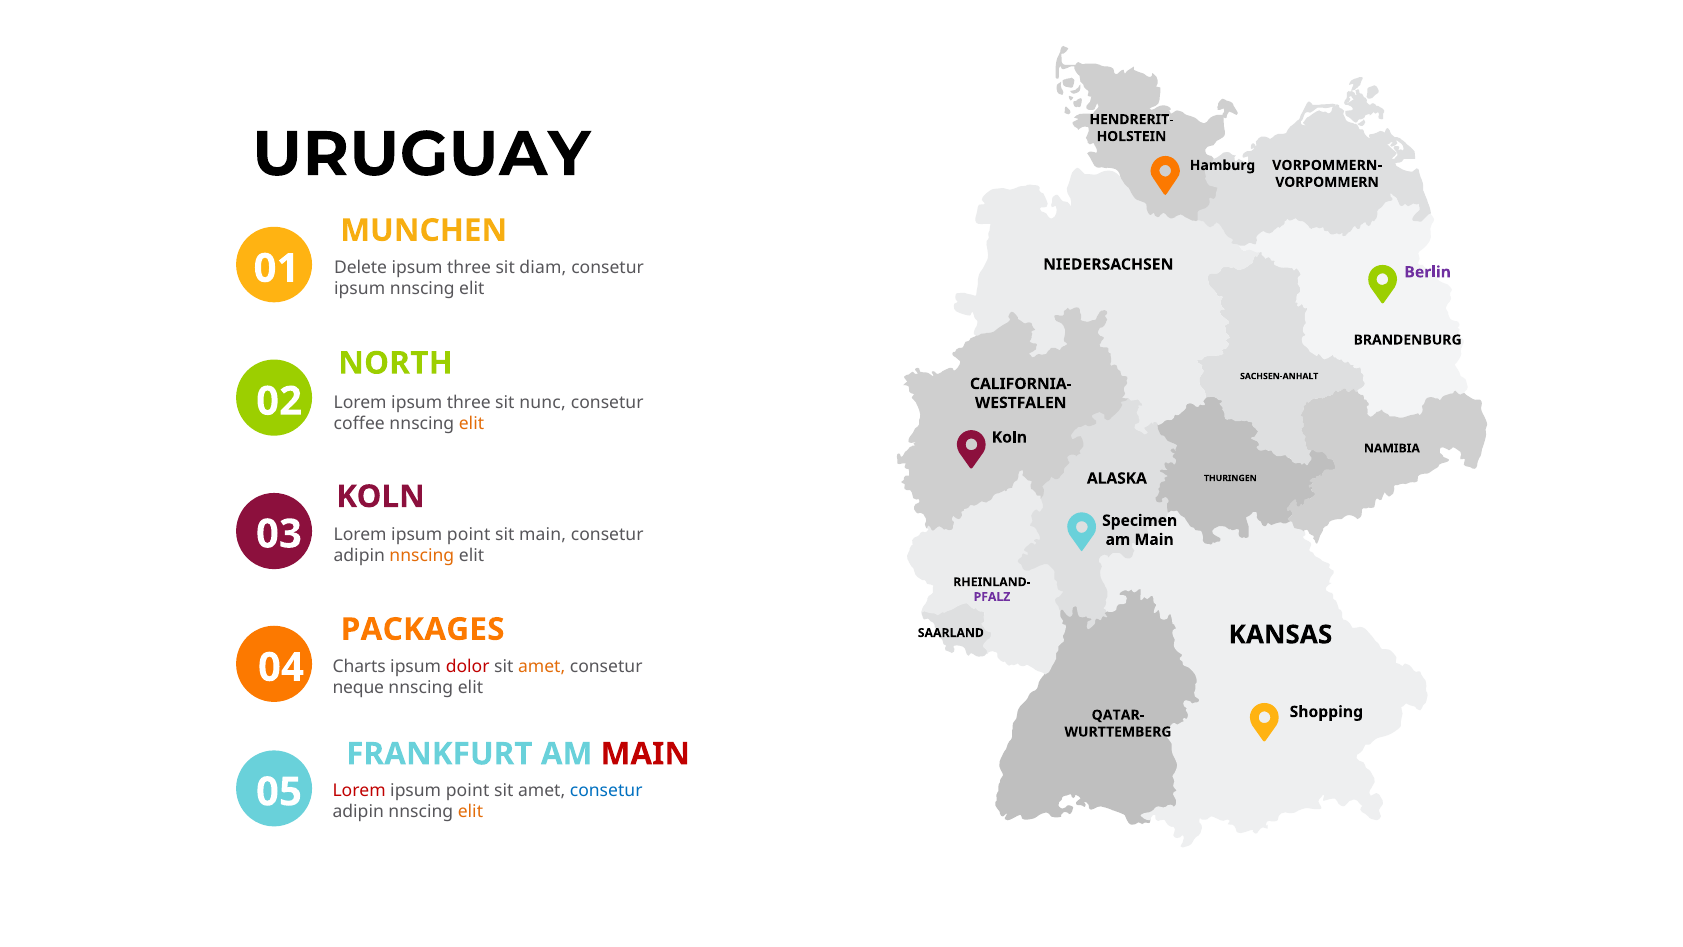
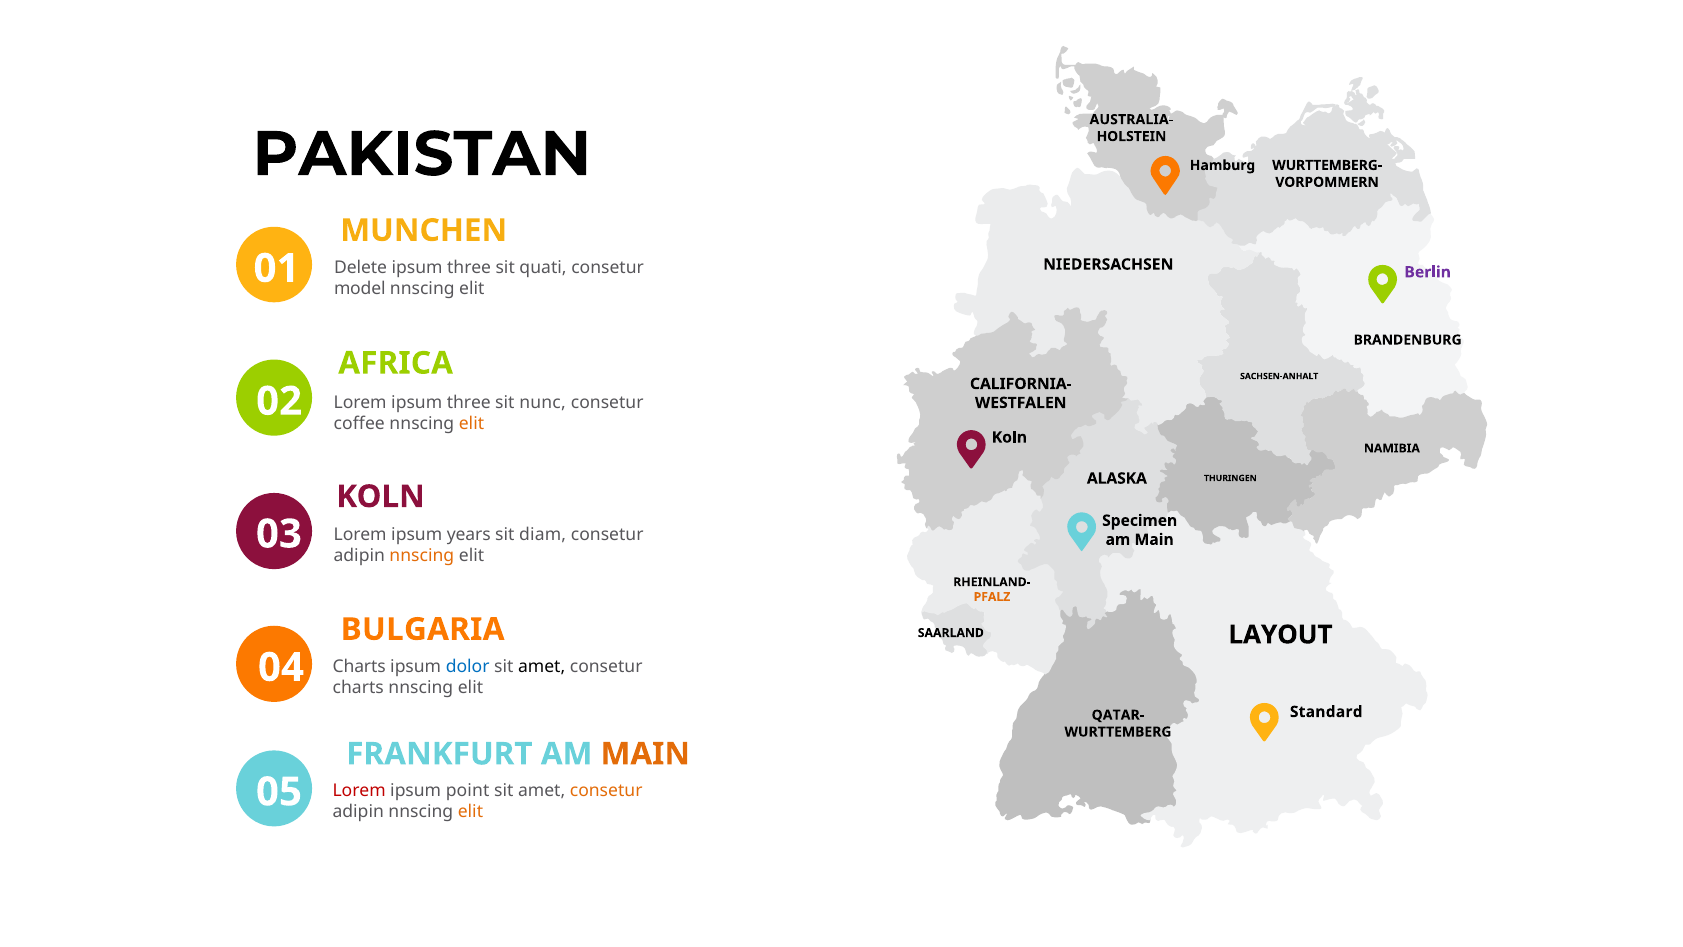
HENDRERIT-: HENDRERIT- -> AUSTRALIA- (1131, 120)
URUGUAY: URUGUAY -> PAKISTAN (422, 154)
VORPOMMERN-: VORPOMMERN- -> WURTTEMBERG- (1327, 165)
diam: diam -> quati (543, 268)
ipsum: ipsum -> model (360, 289)
NORTH: NORTH -> AFRICA (396, 363)
point: point -> years (469, 534)
sit main: main -> diam (543, 534)
PFALZ colour: purple -> orange (992, 597)
PACKAGES: PACKAGES -> BULGARIA (423, 629)
KANSAS: KANSAS -> LAYOUT (1281, 635)
dolor colour: red -> blue (468, 667)
amet colour: orange -> black (542, 667)
neque: neque -> charts (358, 688)
Shopping: Shopping -> Standard (1326, 712)
MAIN colour: red -> orange (645, 754)
consetur colour: blue -> orange (606, 790)
